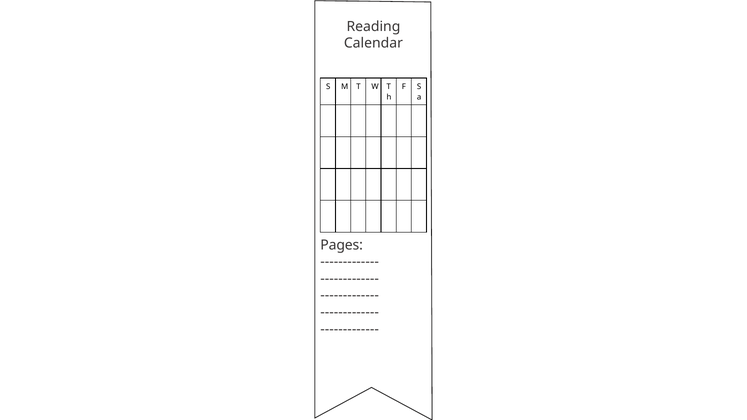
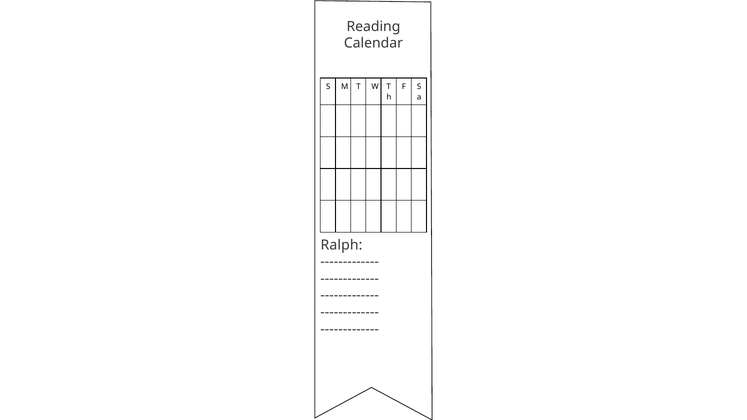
Pages: Pages -> Ralph (341, 245)
